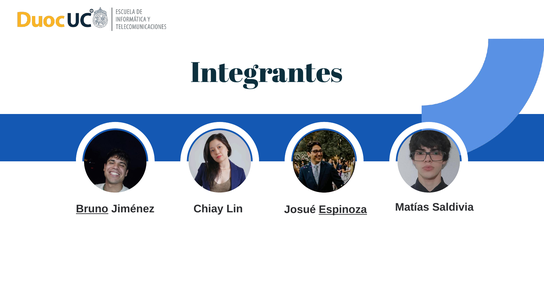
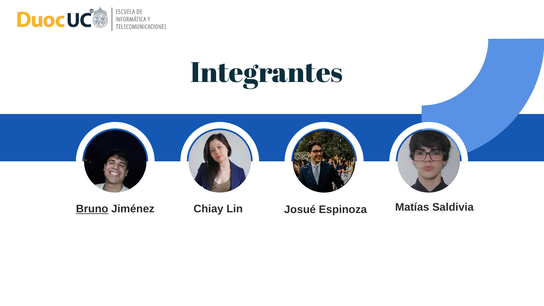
Espinoza underline: present -> none (343, 210)
